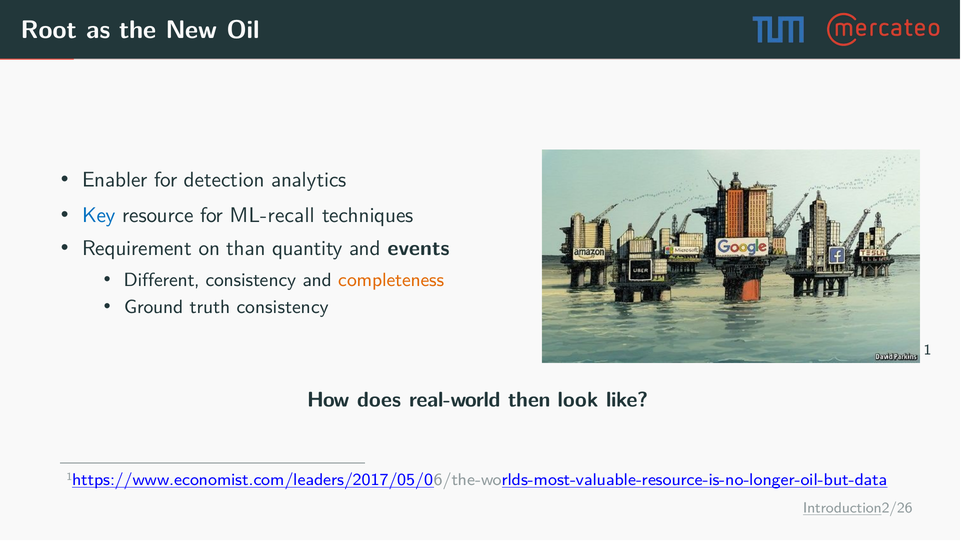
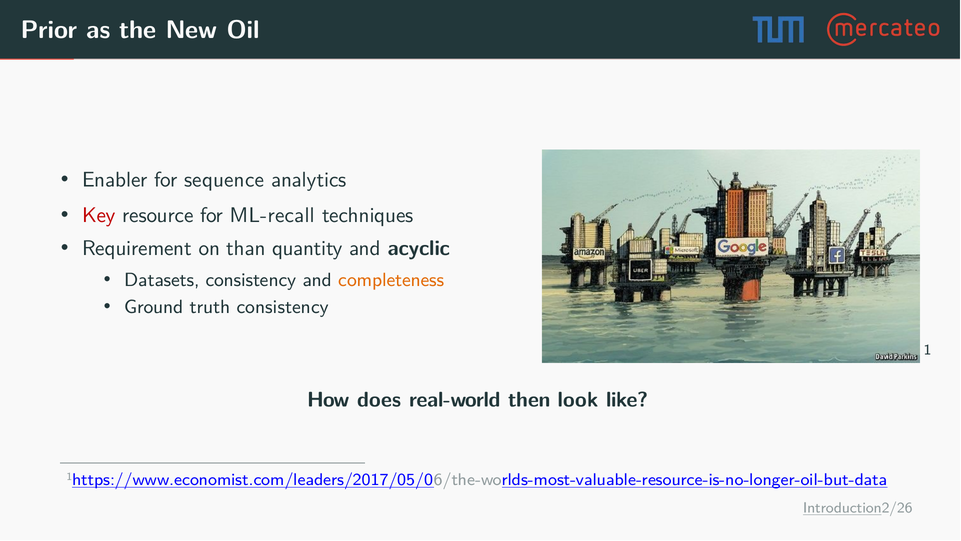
Root: Root -> Prior (49, 30)
detection: detection -> sequence (224, 180)
Key colour: blue -> red (99, 215)
events: events -> acyclic (419, 248)
Different: Different -> Datasets (162, 280)
